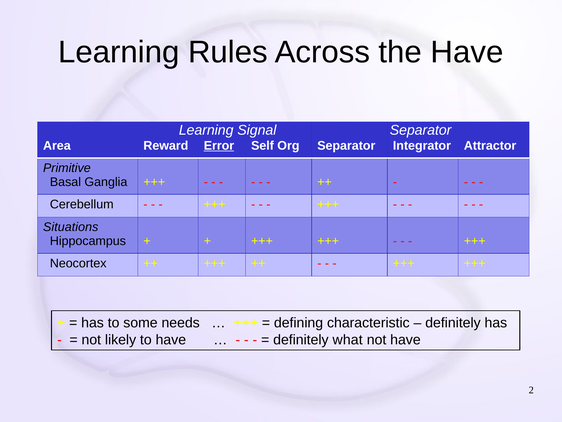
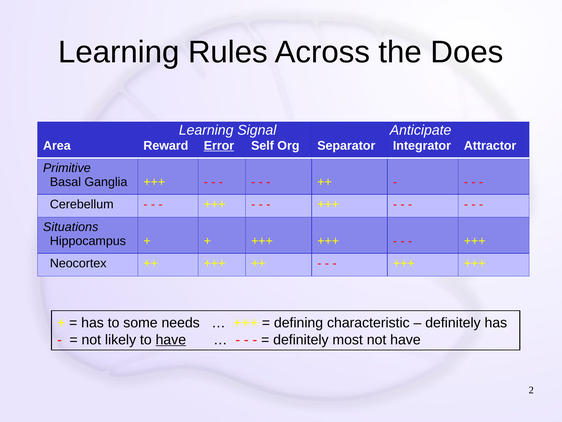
the Have: Have -> Does (467, 52)
Signal Separator: Separator -> Anticipate (421, 130)
have underline: none -> present (171, 339)
what: what -> most (348, 339)
